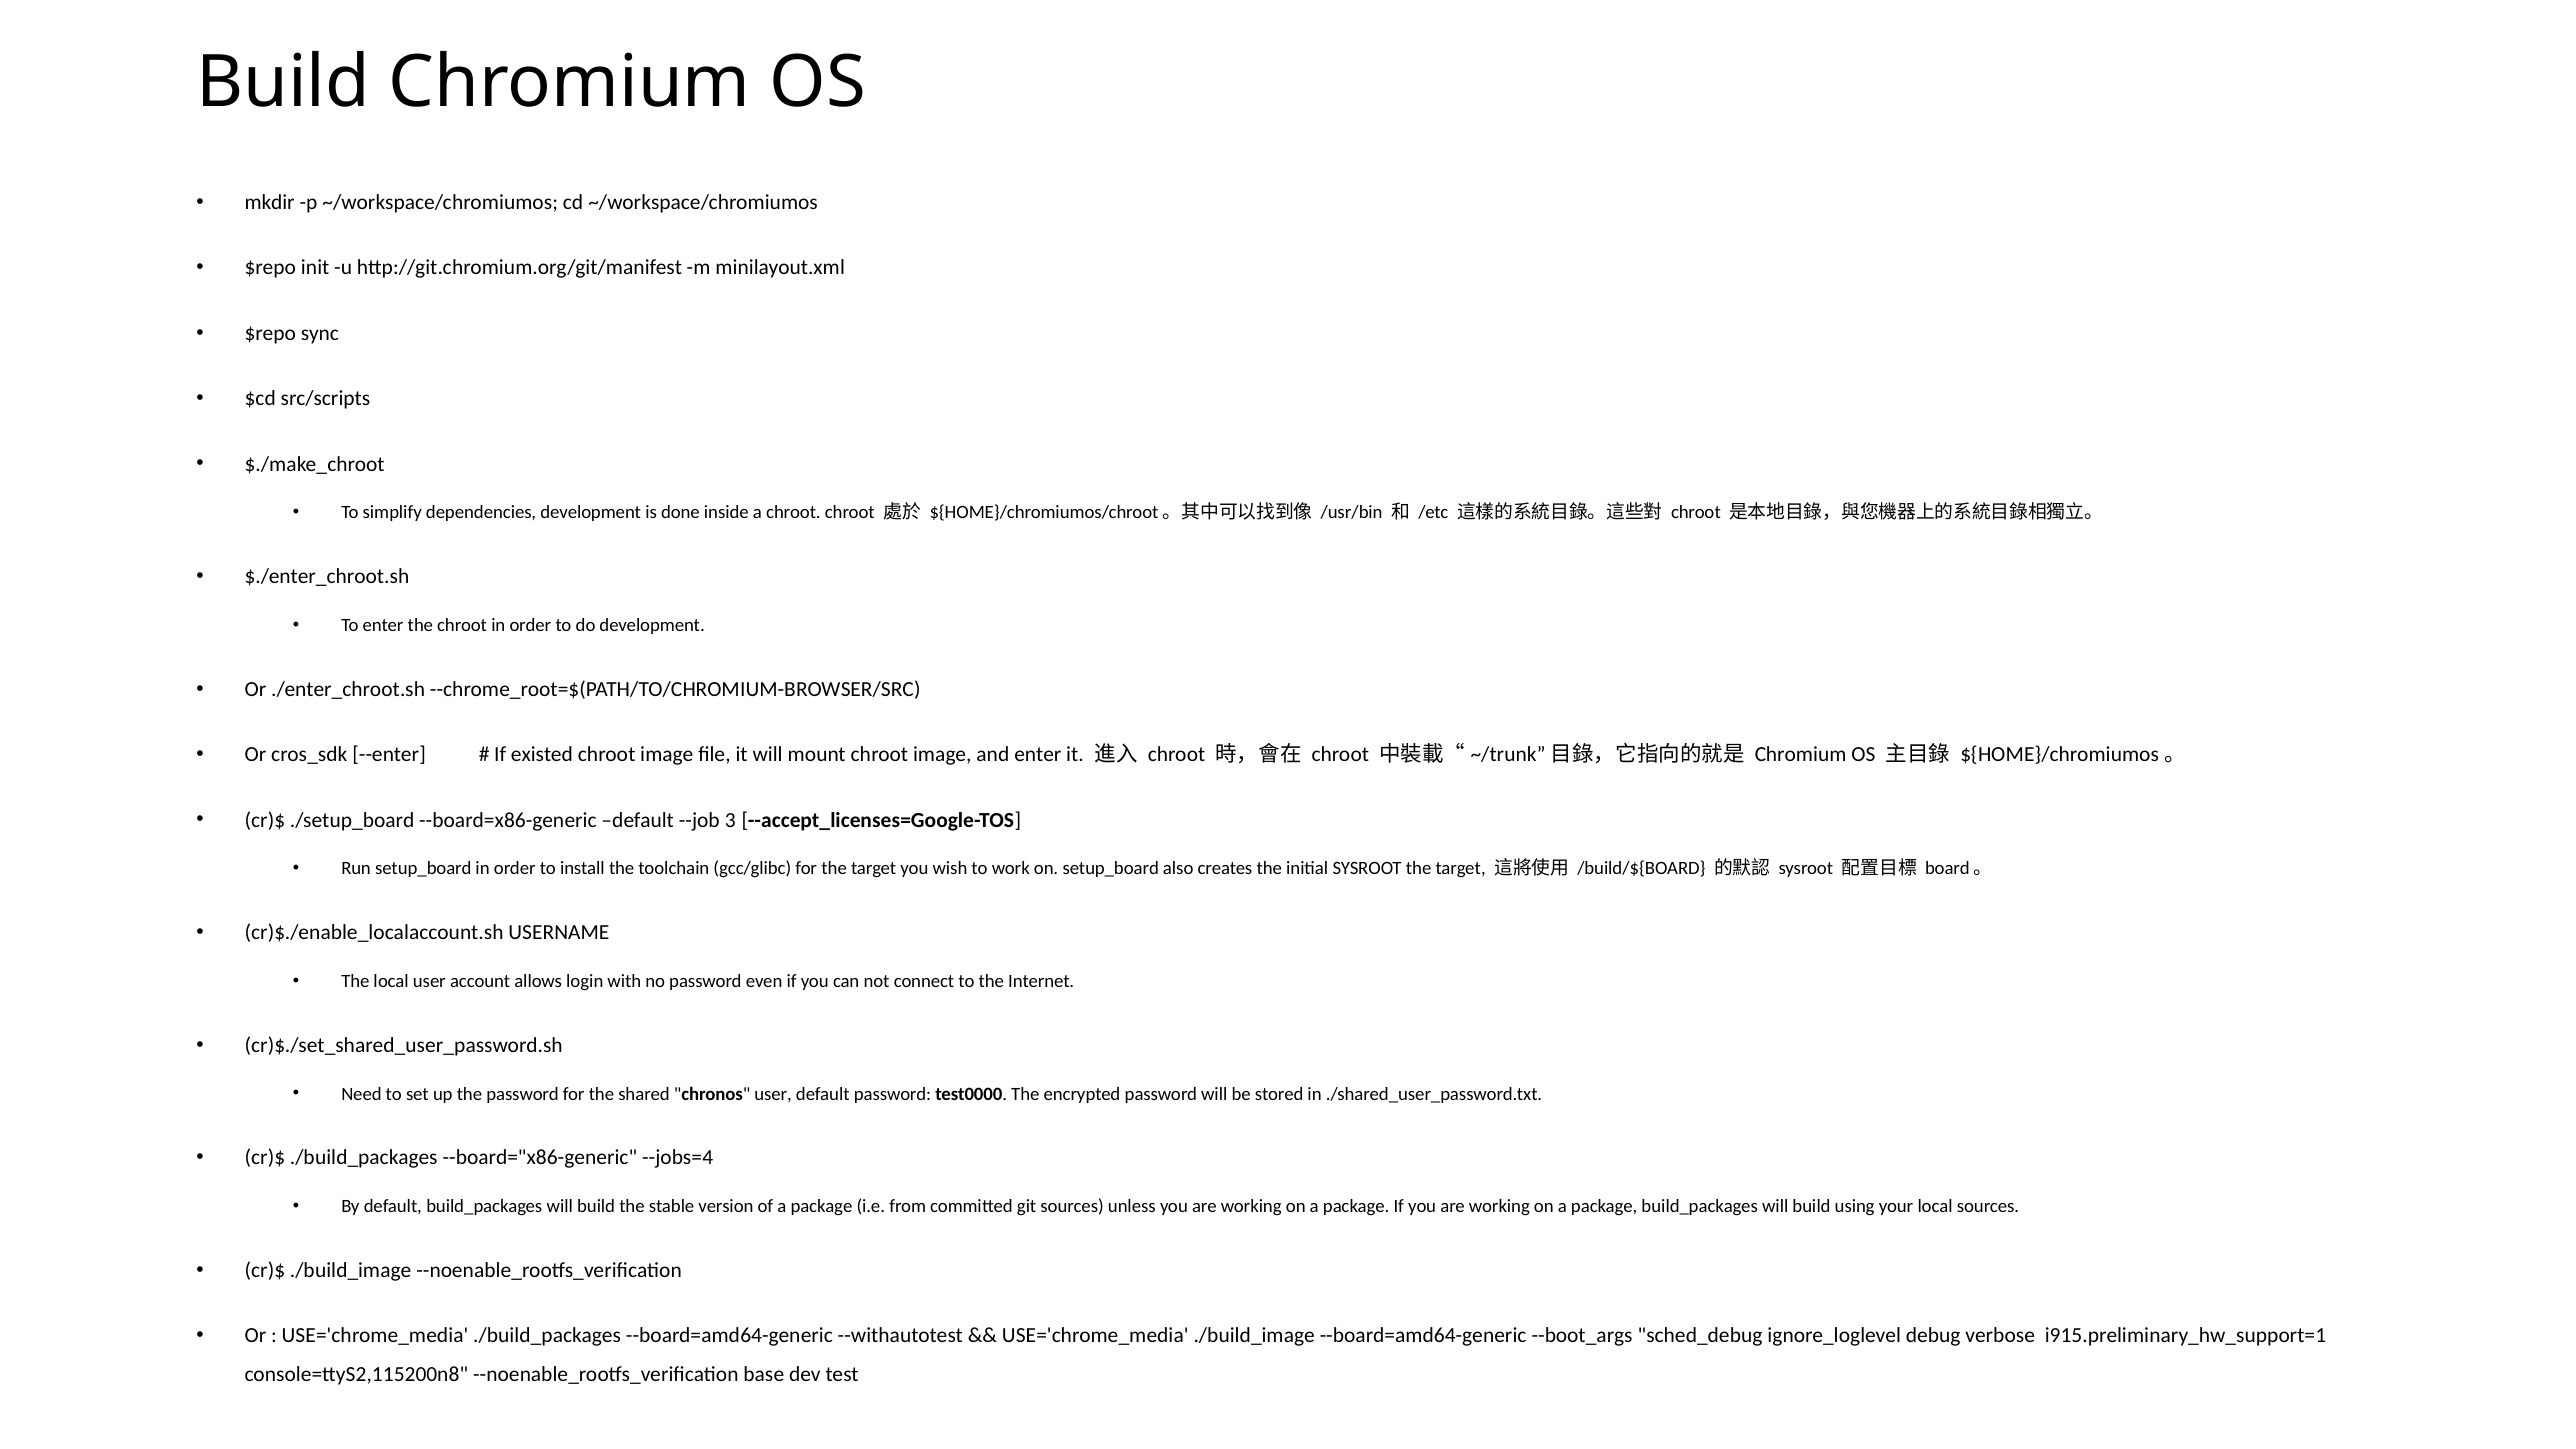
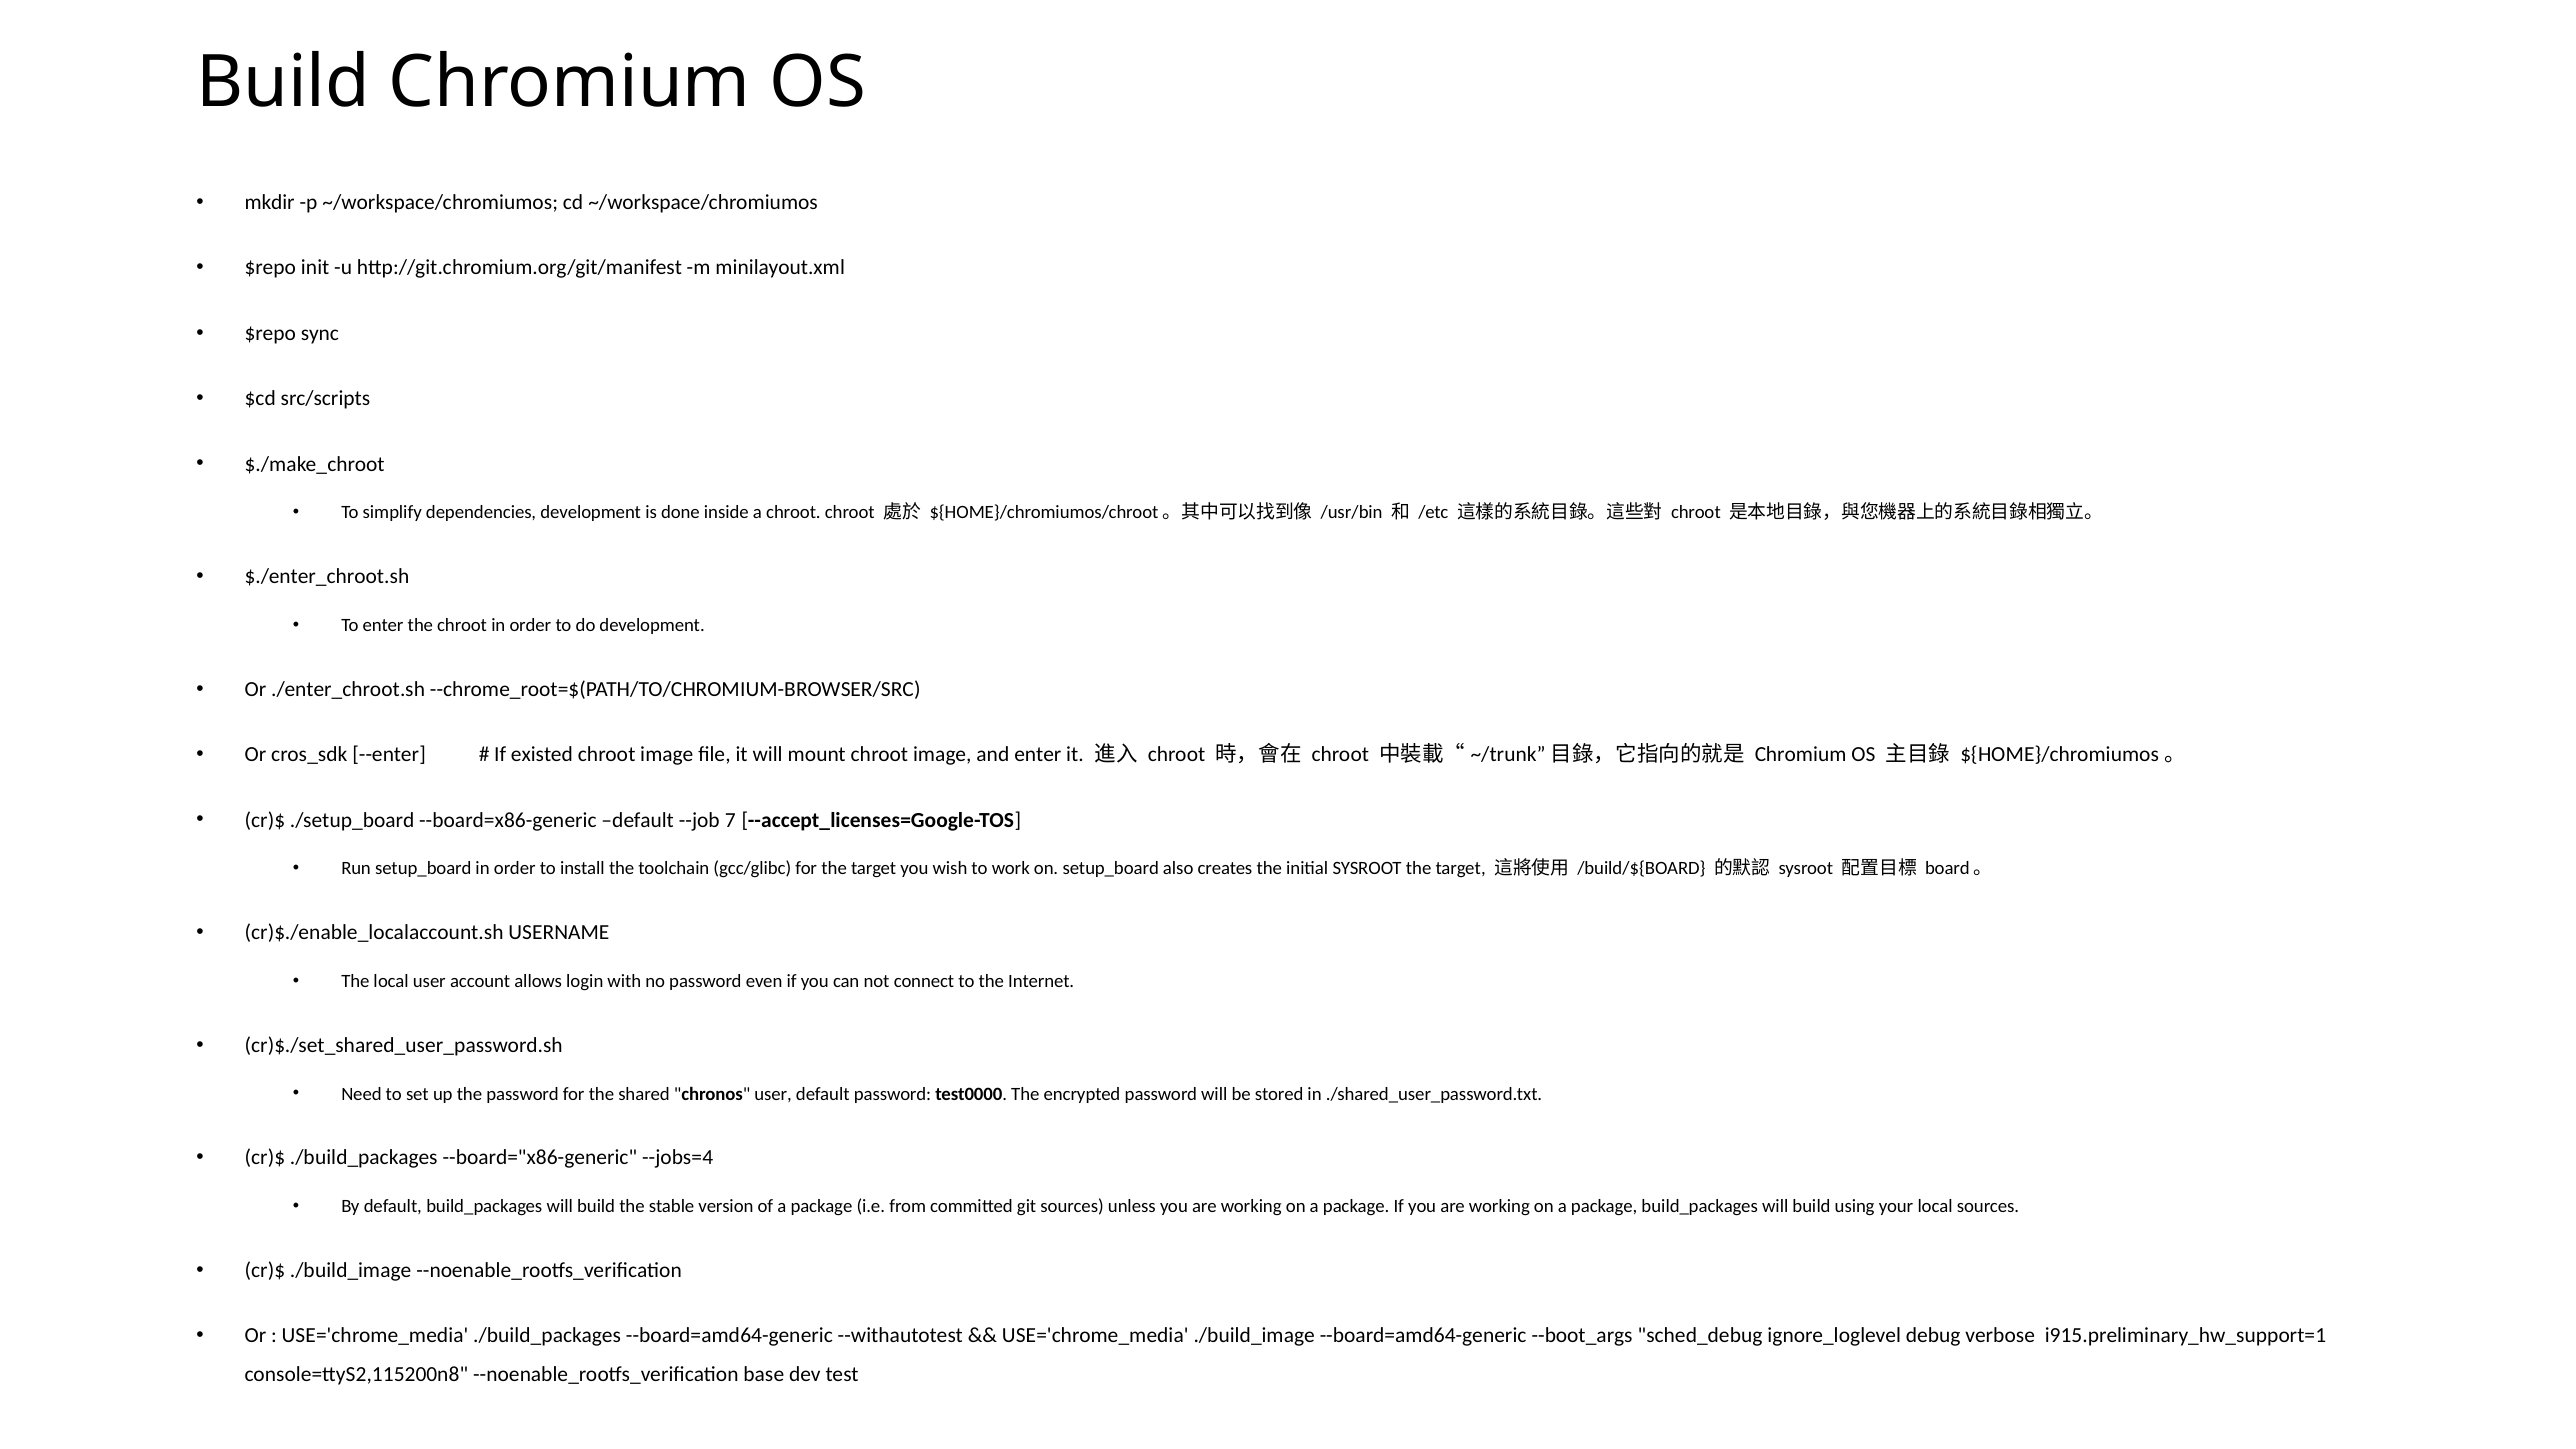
3: 3 -> 7 (730, 820)
